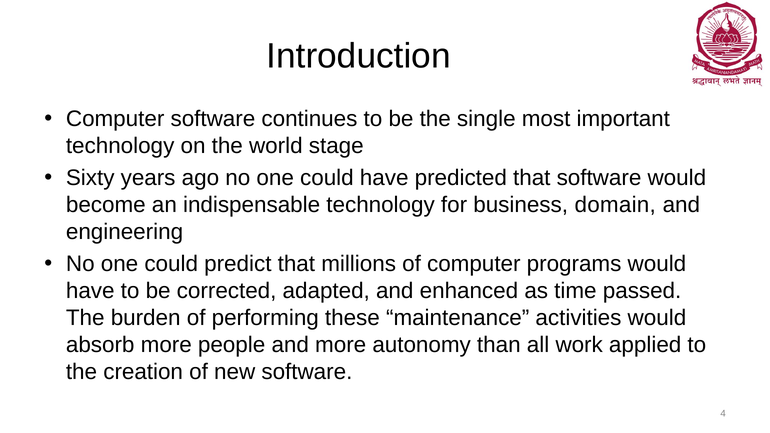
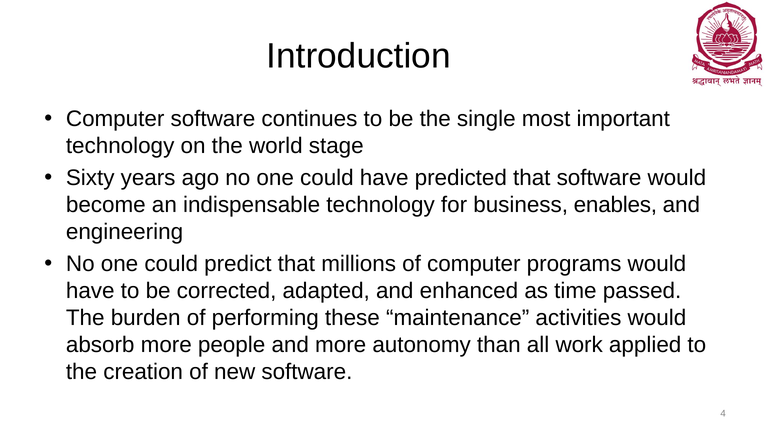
domain: domain -> enables (615, 205)
